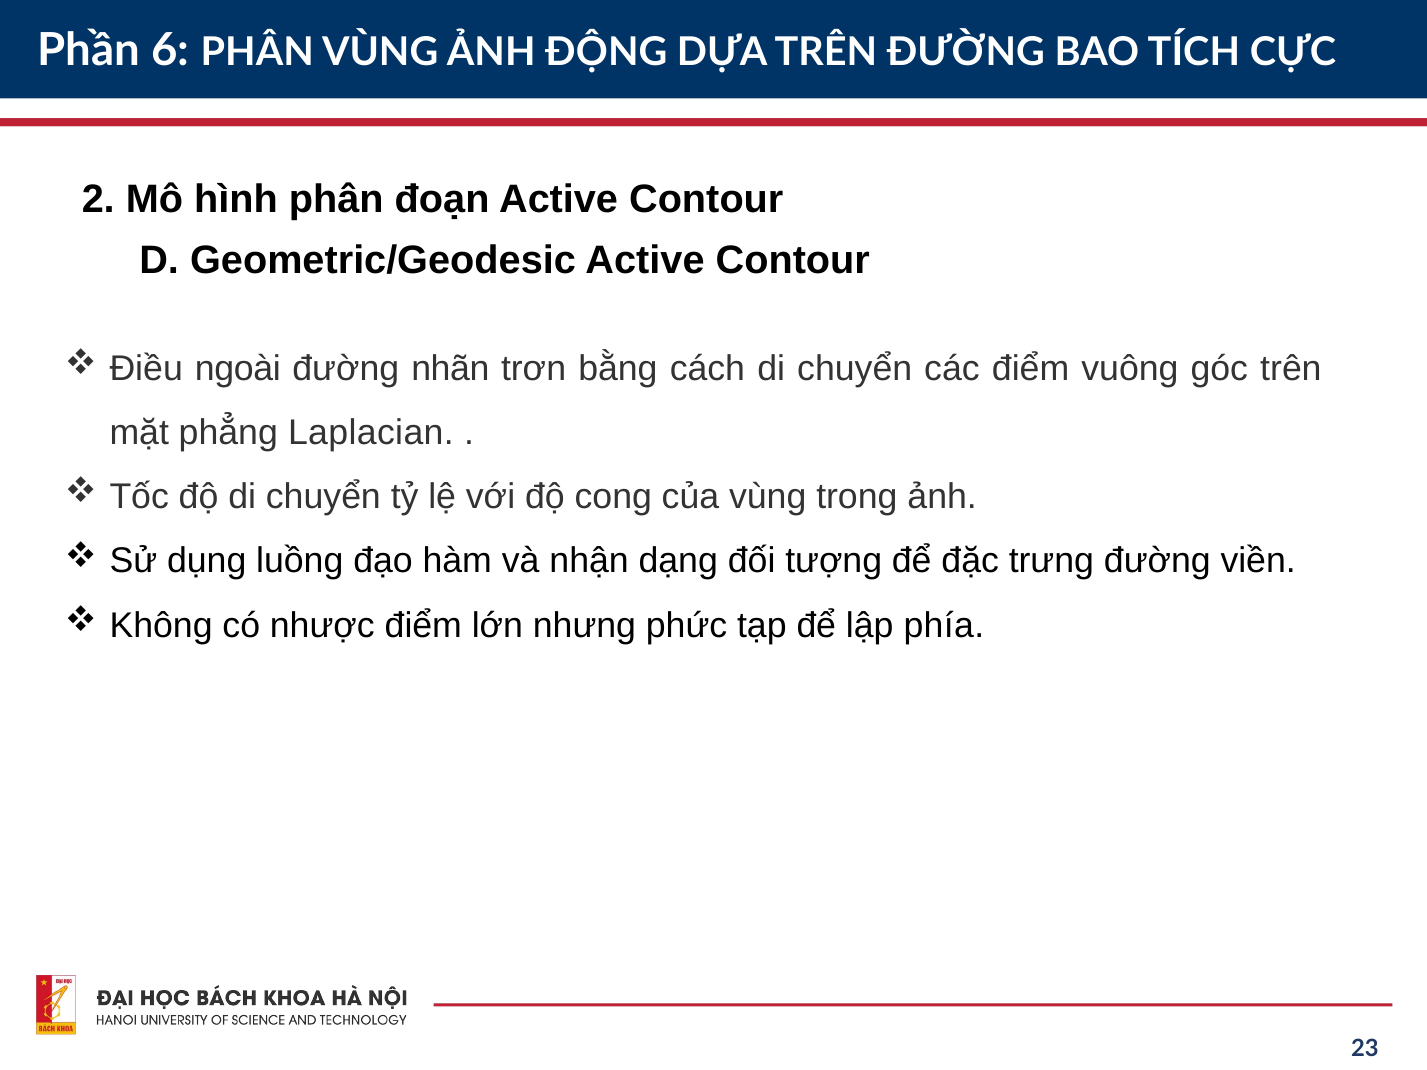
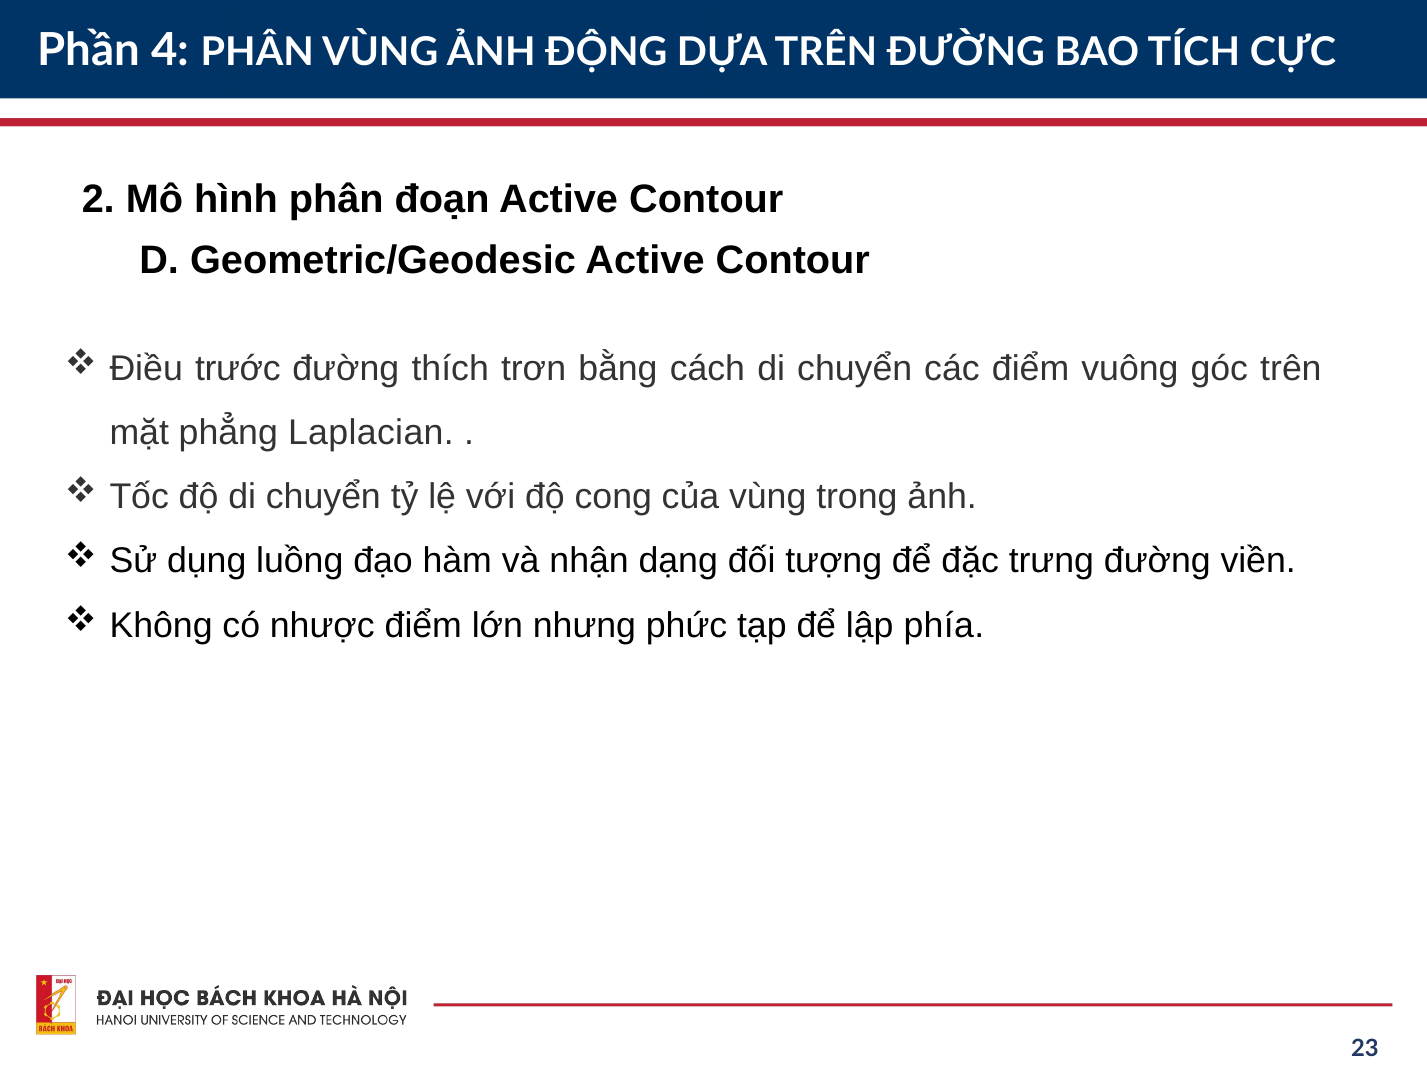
6: 6 -> 4 (170, 51)
ngoài: ngoài -> trước (238, 369)
nhãn: nhãn -> thích (450, 369)
